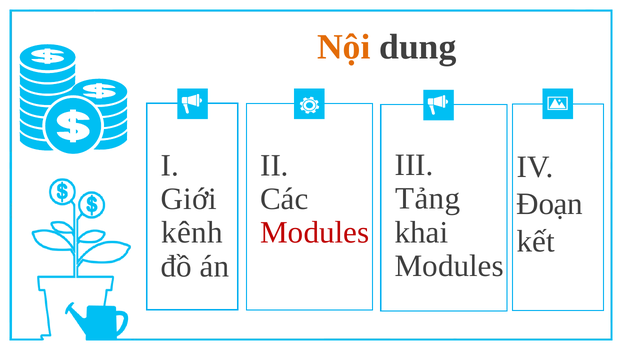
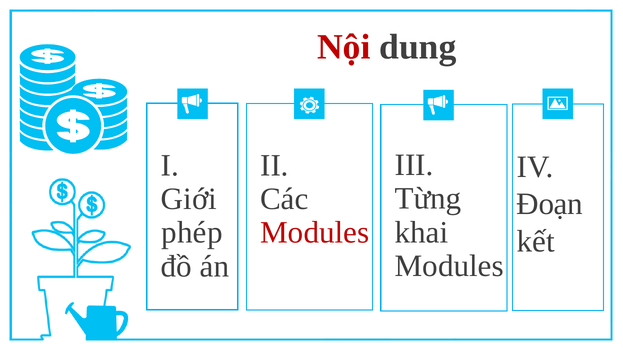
Nội colour: orange -> red (344, 47)
Tảng: Tảng -> Từng (428, 199)
kênh: kênh -> phép (192, 233)
